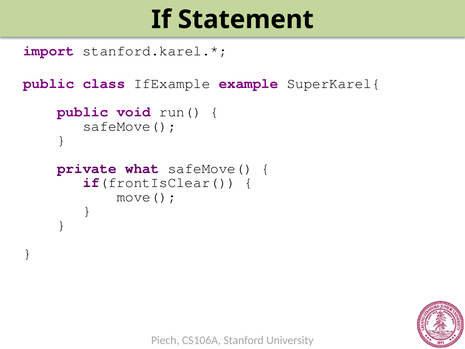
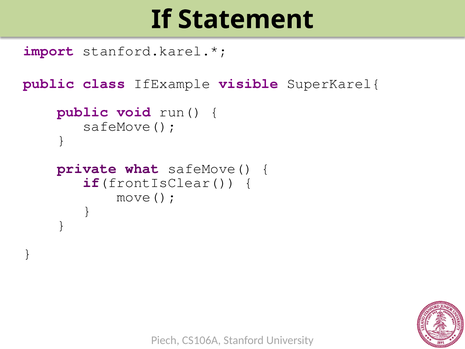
example: example -> visible (249, 83)
